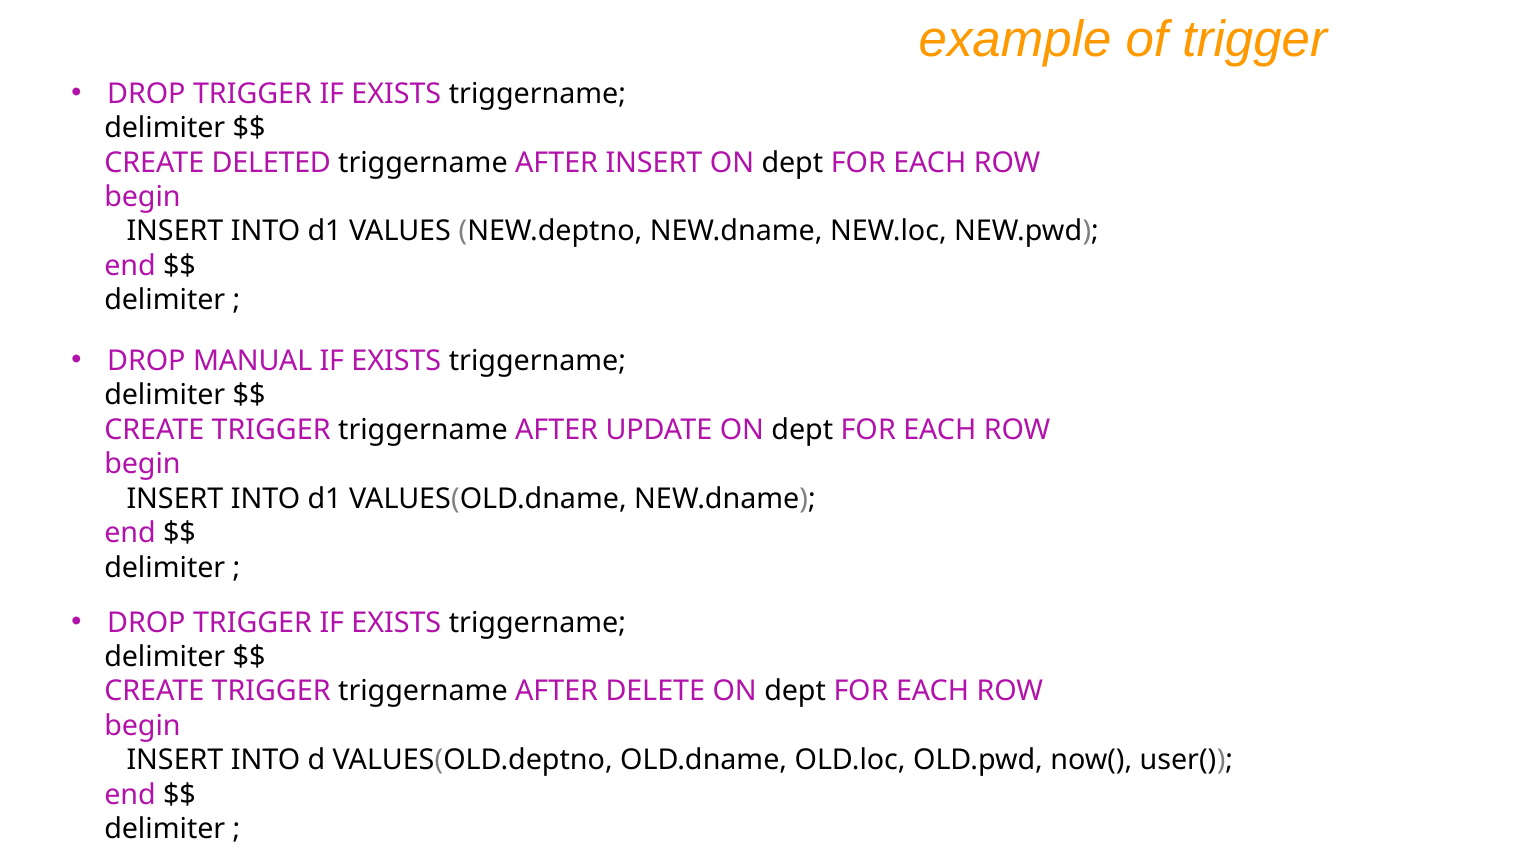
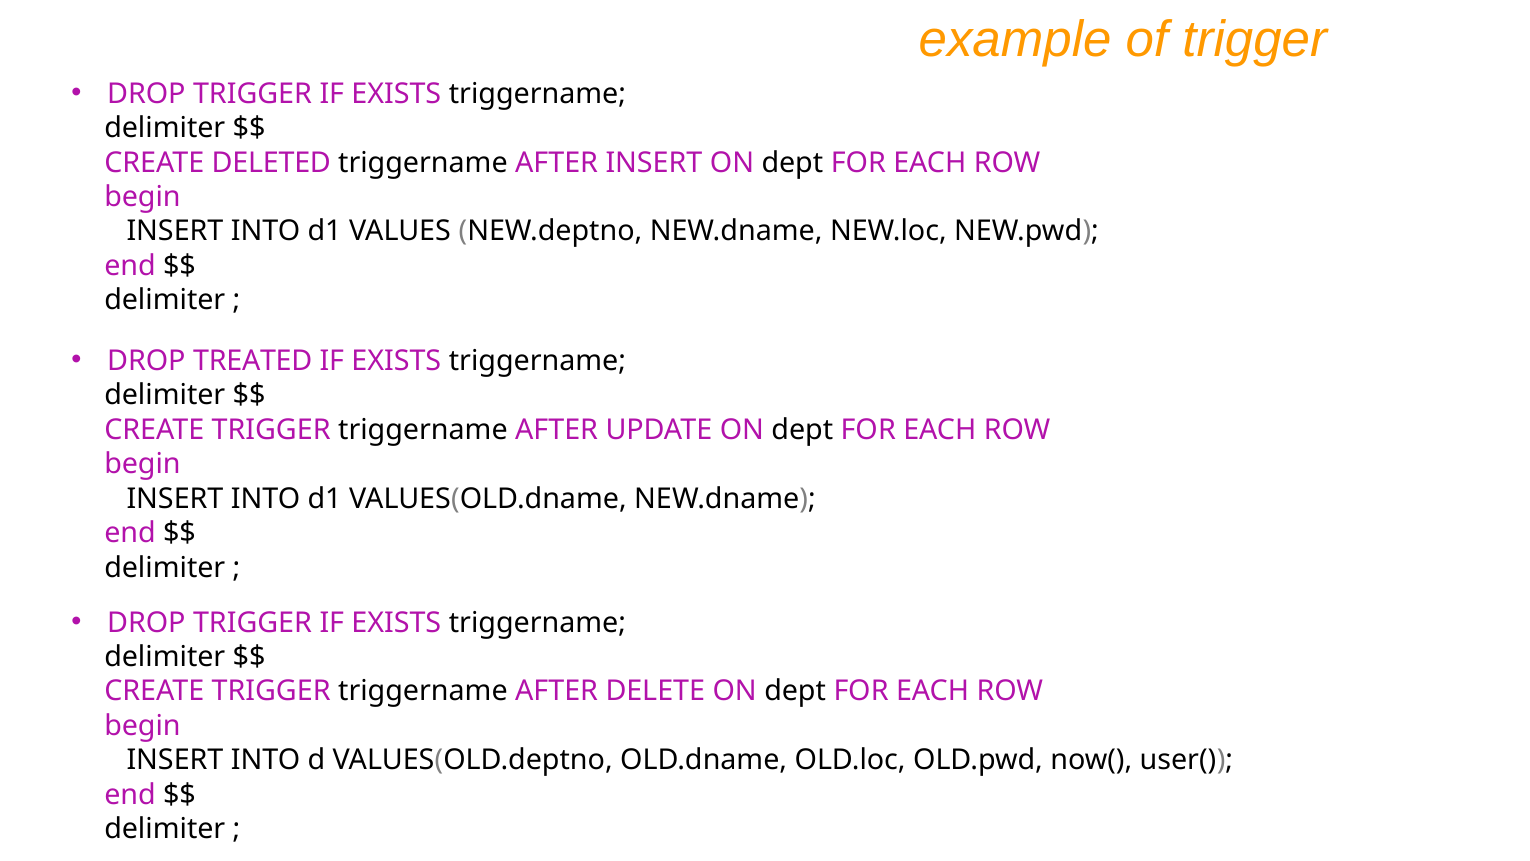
MANUAL: MANUAL -> TREATED (253, 361)
